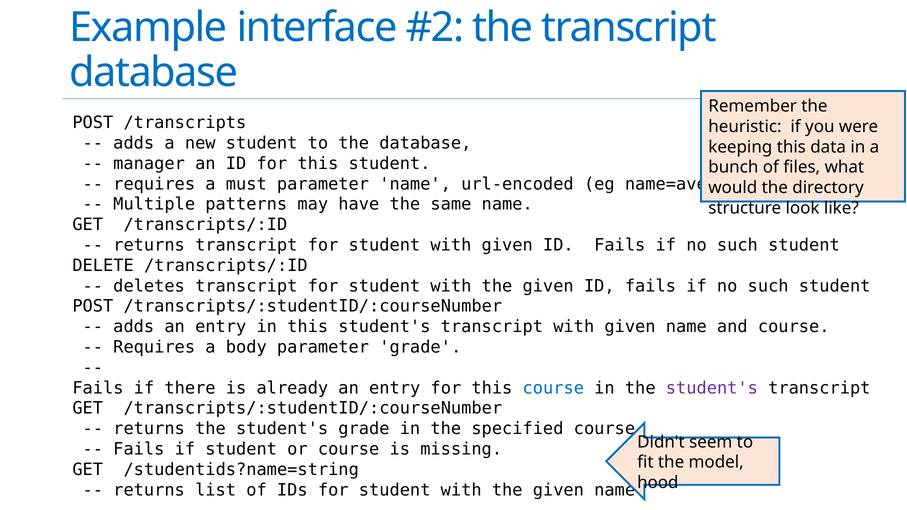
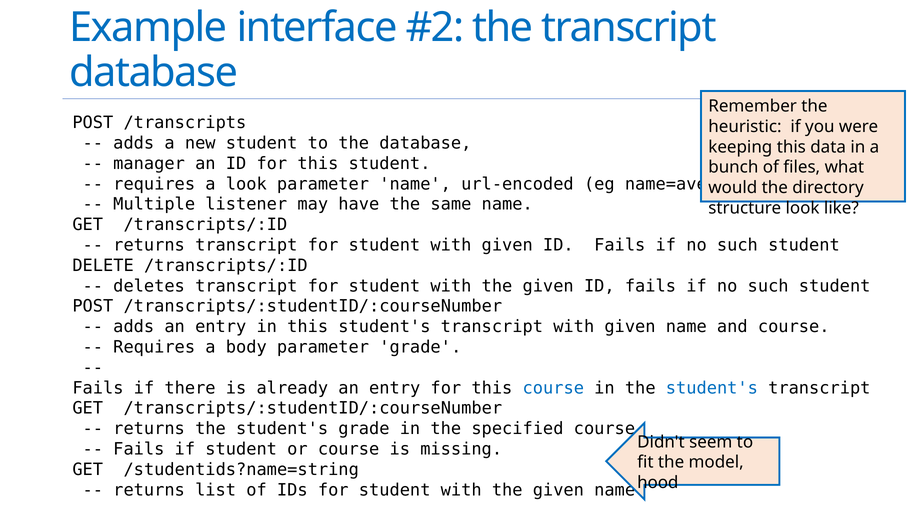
a must: must -> look (246, 184)
patterns: patterns -> listener (246, 204)
student's colour: purple -> blue (712, 388)
